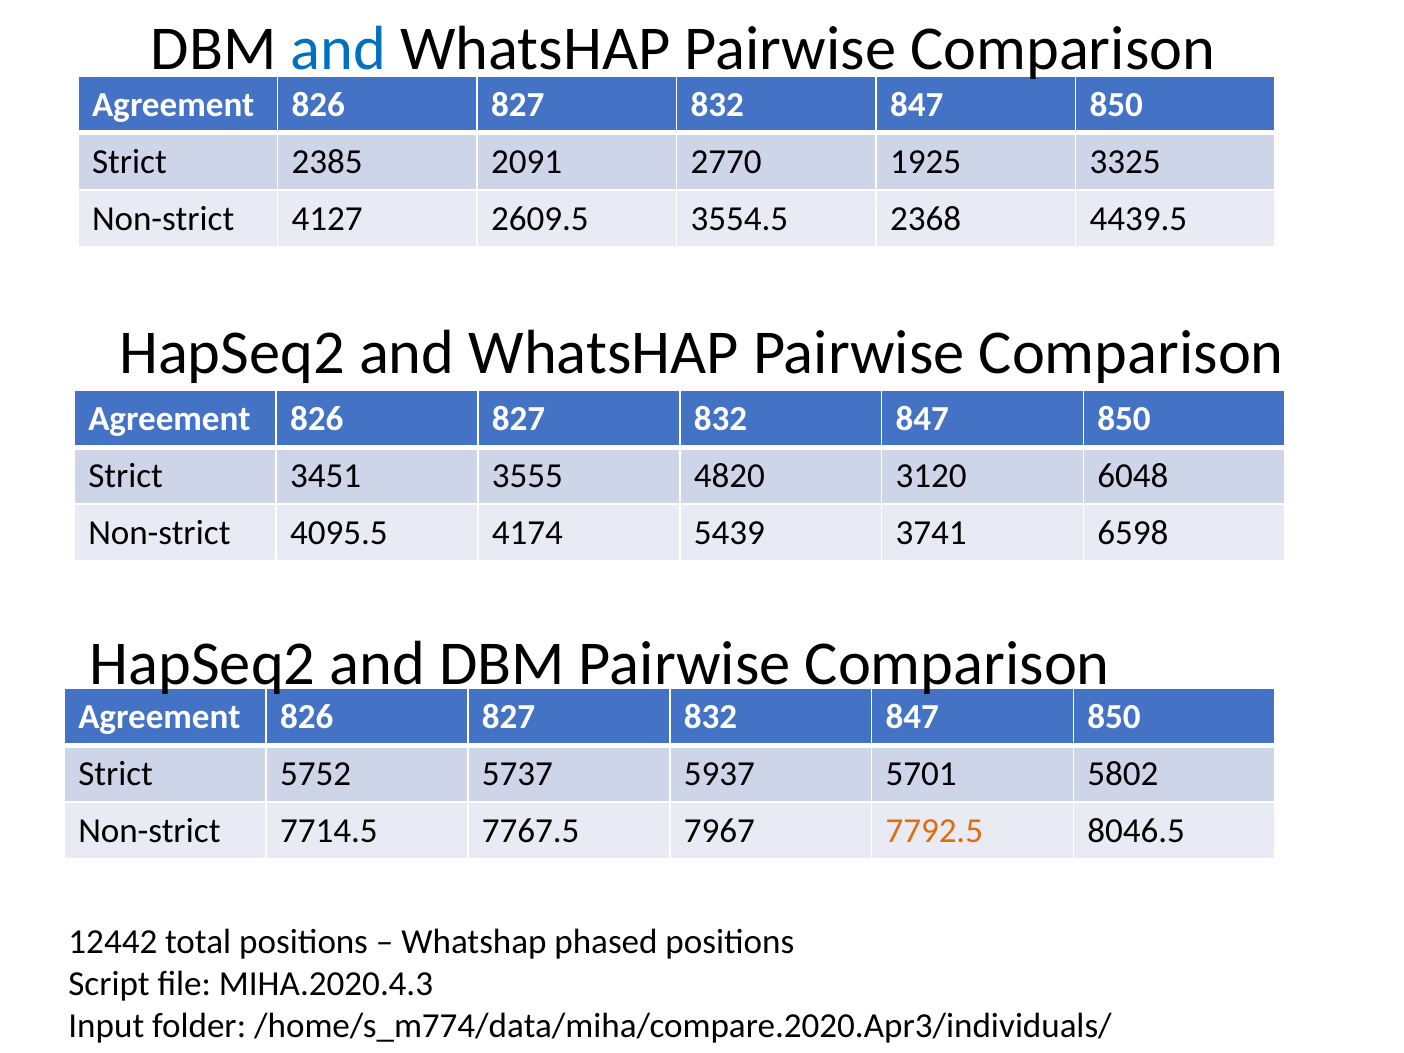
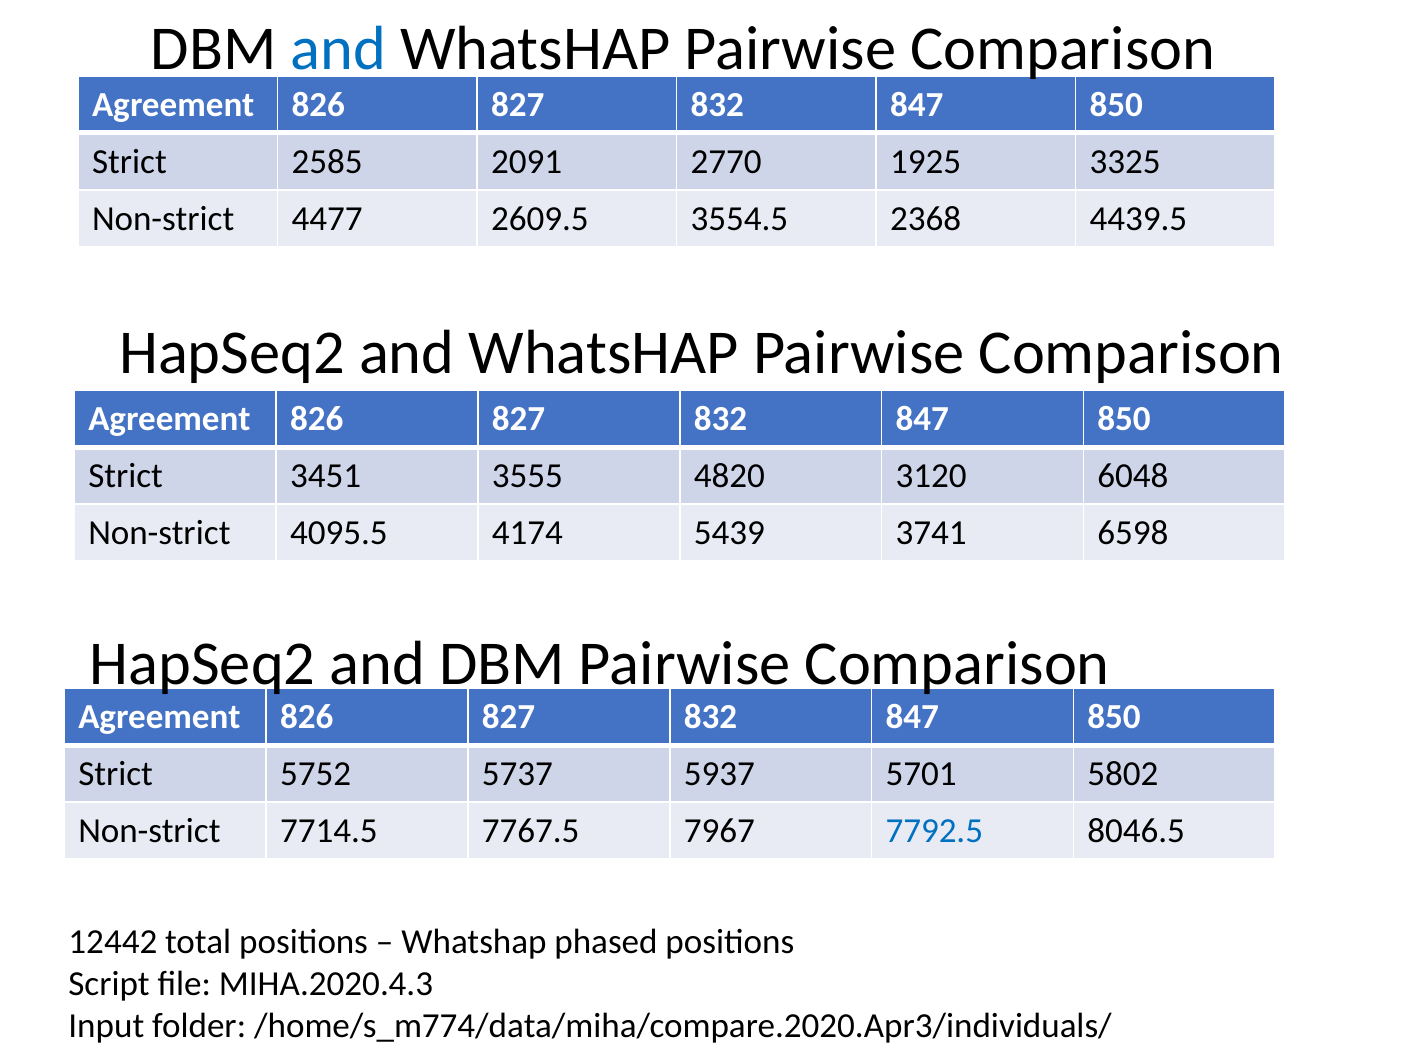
2385: 2385 -> 2585 (327, 162)
4127: 4127 -> 4477 (327, 219)
7792.5 colour: orange -> blue (934, 831)
